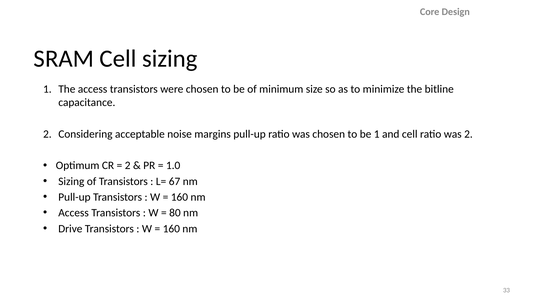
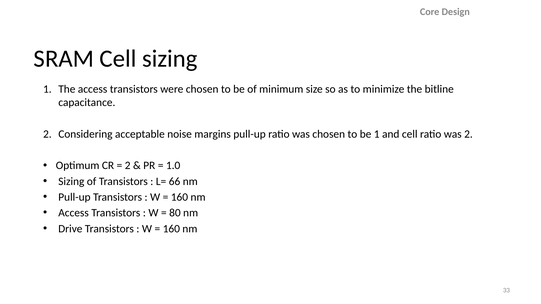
67: 67 -> 66 (175, 182)
